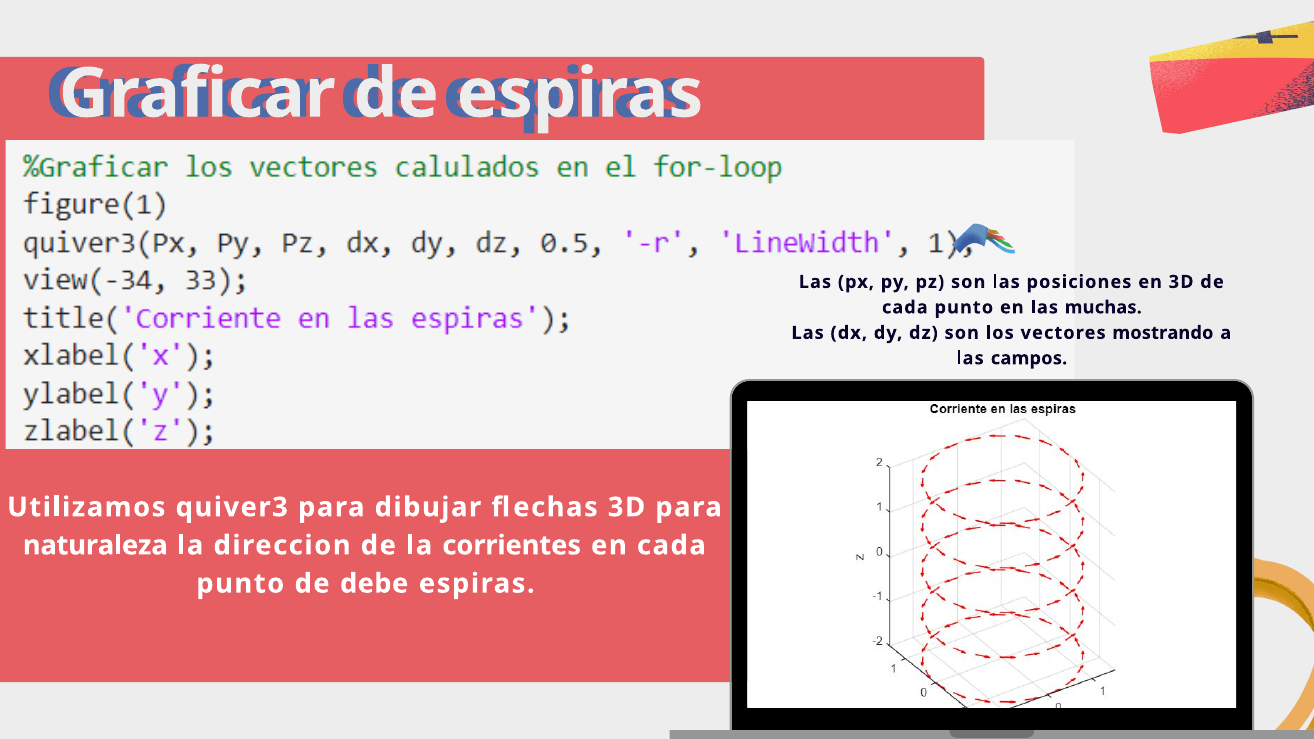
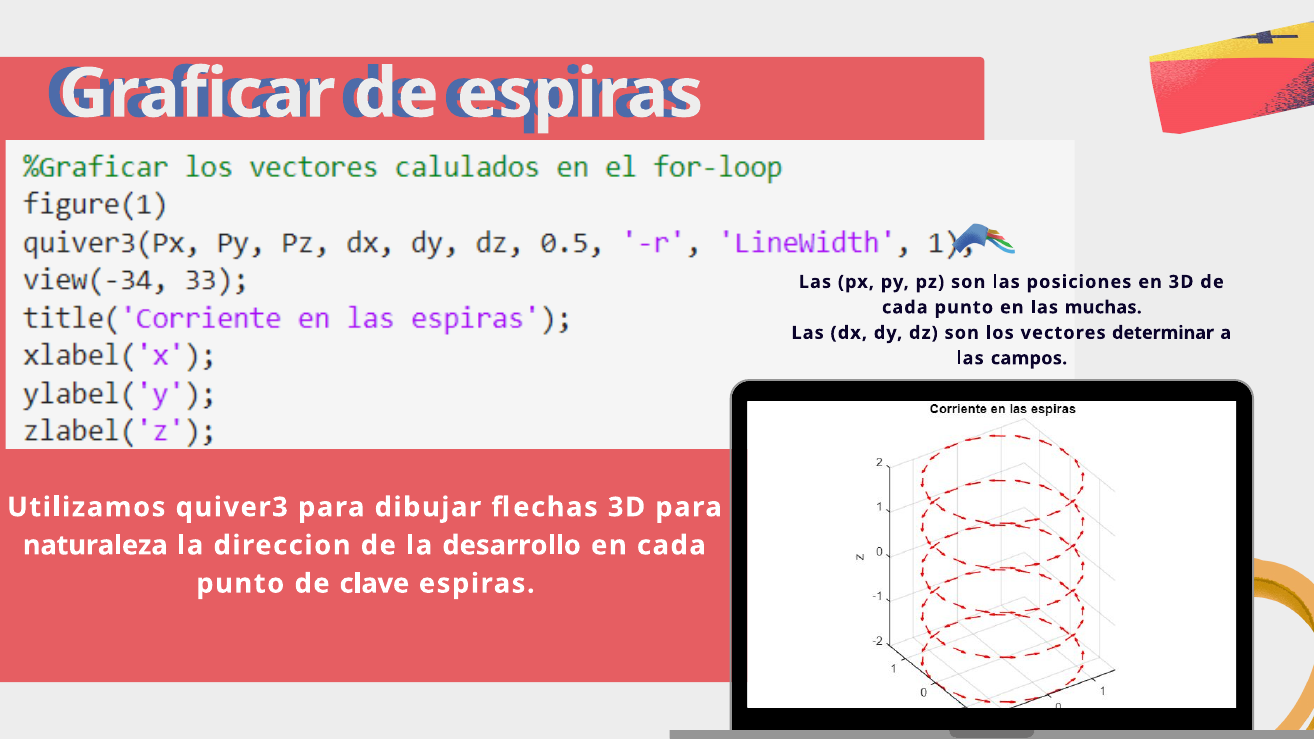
mostrando: mostrando -> determinar (1163, 333)
corrientes: corrientes -> desarrollo (512, 546)
debe: debe -> clave (374, 584)
